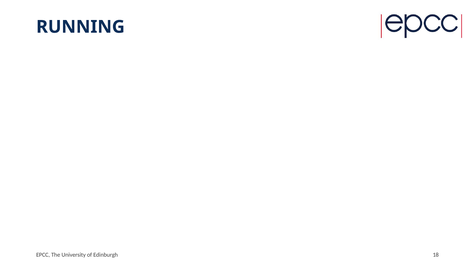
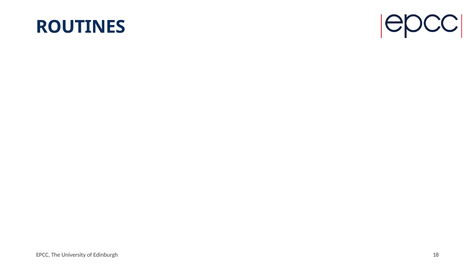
RUNNING: RUNNING -> ROUTINES (81, 27)
